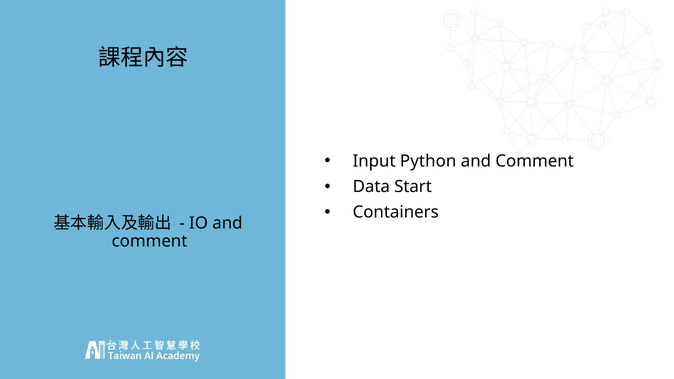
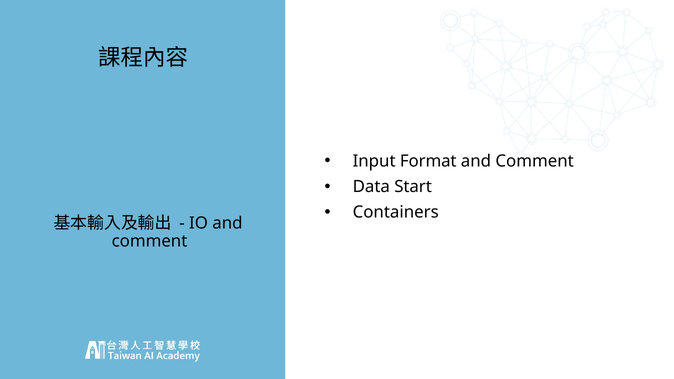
Python: Python -> Format (428, 161)
